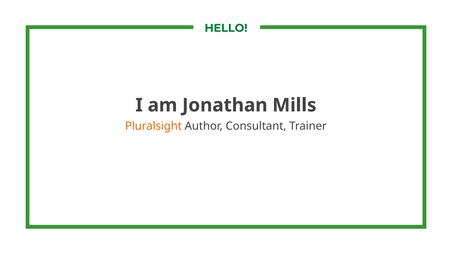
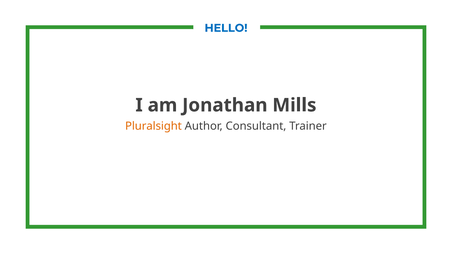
HELLO colour: green -> blue (226, 28)
